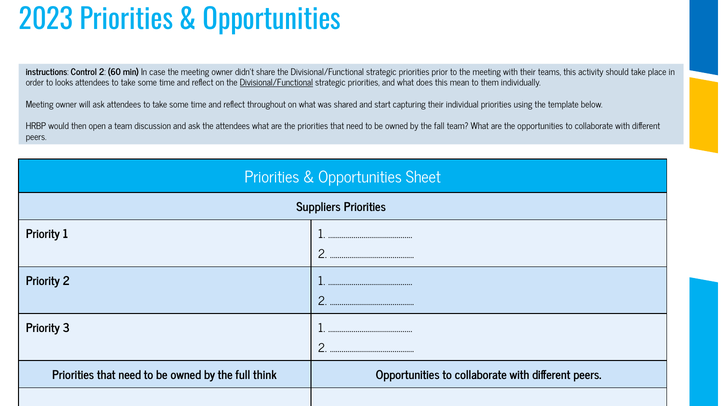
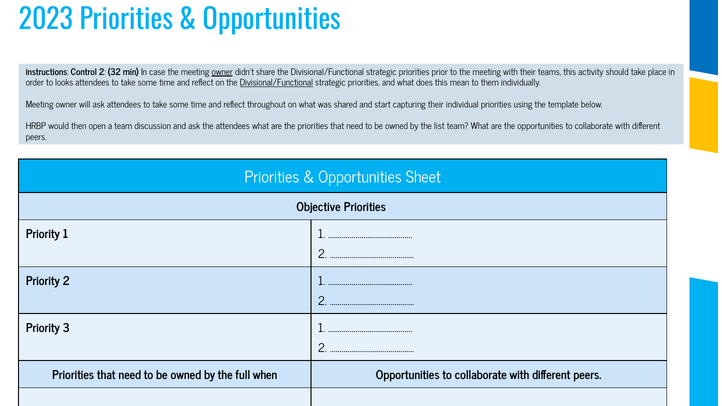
60: 60 -> 32 (114, 72)
owner underline: none -> present (222, 72)
fall: fall -> list (439, 126)
Suppliers: Suppliers -> Objective (319, 207)
think: think -> when (265, 376)
